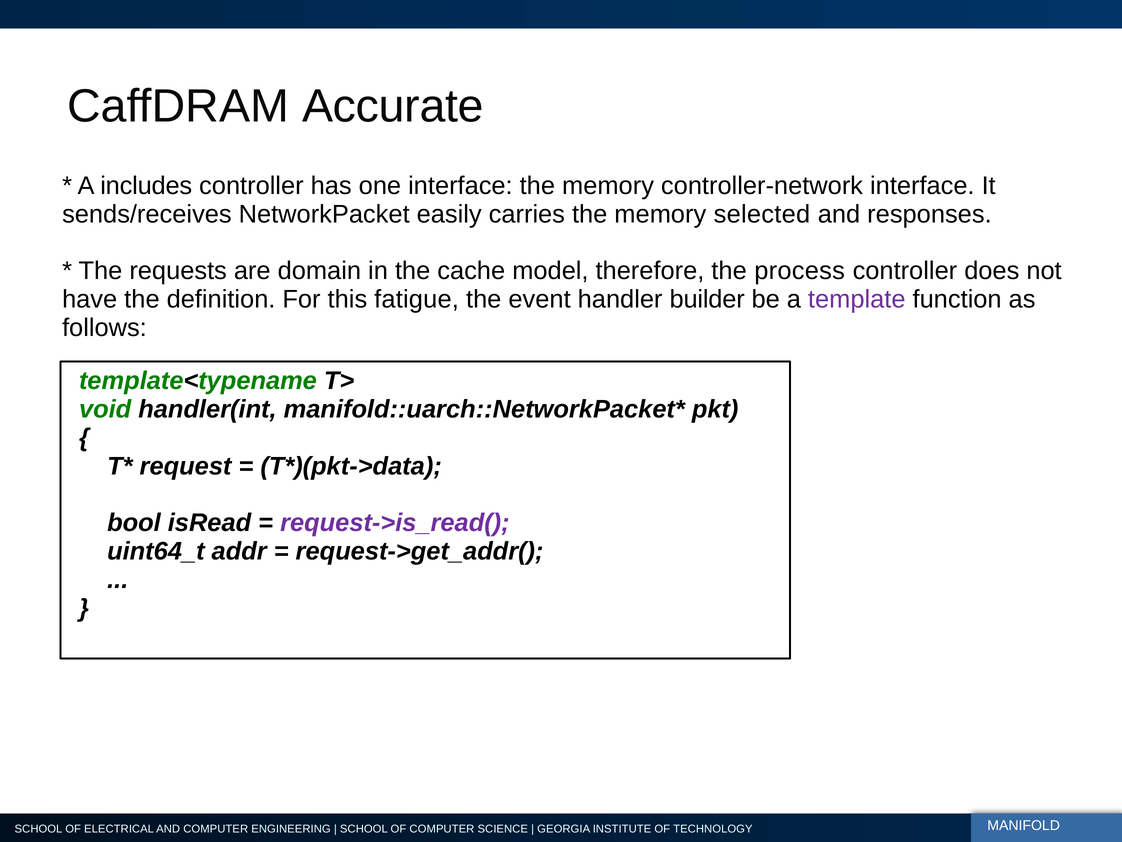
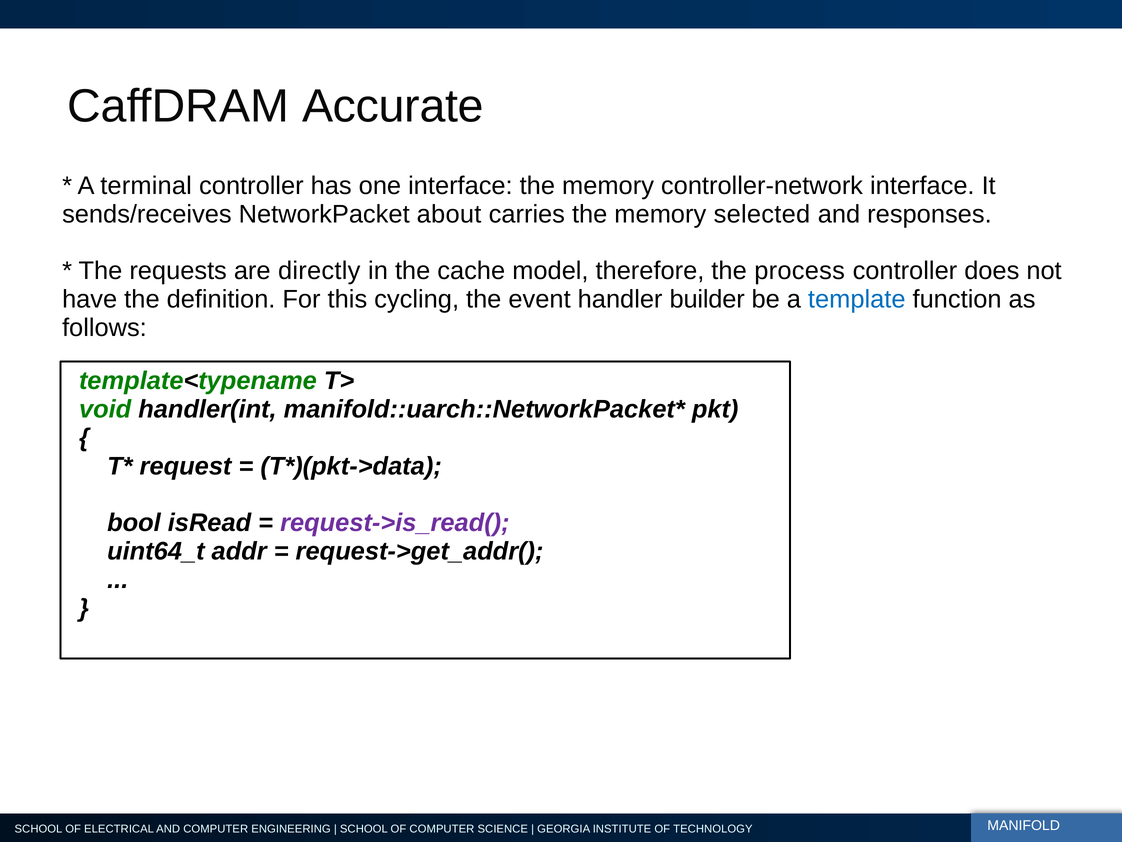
includes: includes -> terminal (146, 186)
easily: easily -> about (449, 214)
domain: domain -> directly (319, 271)
fatigue: fatigue -> cycling (417, 299)
template colour: purple -> blue (857, 299)
